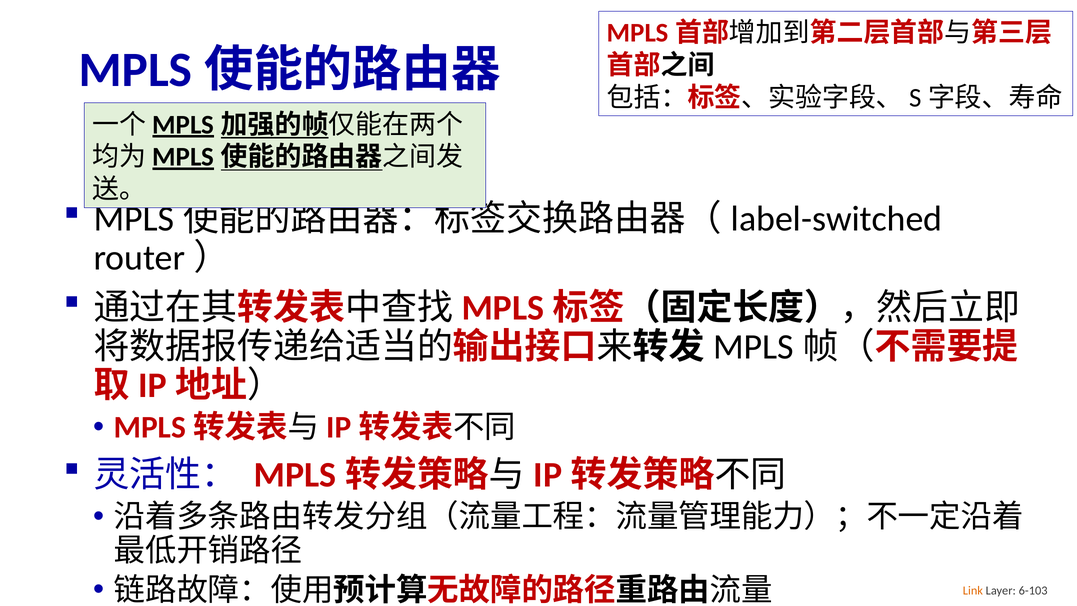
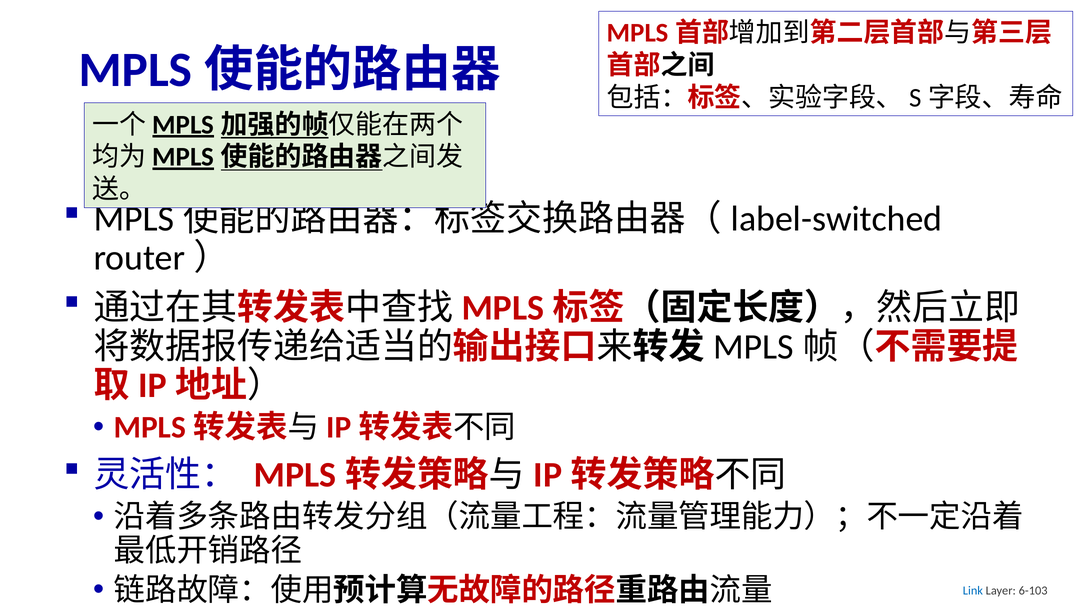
Link colour: orange -> blue (973, 590)
